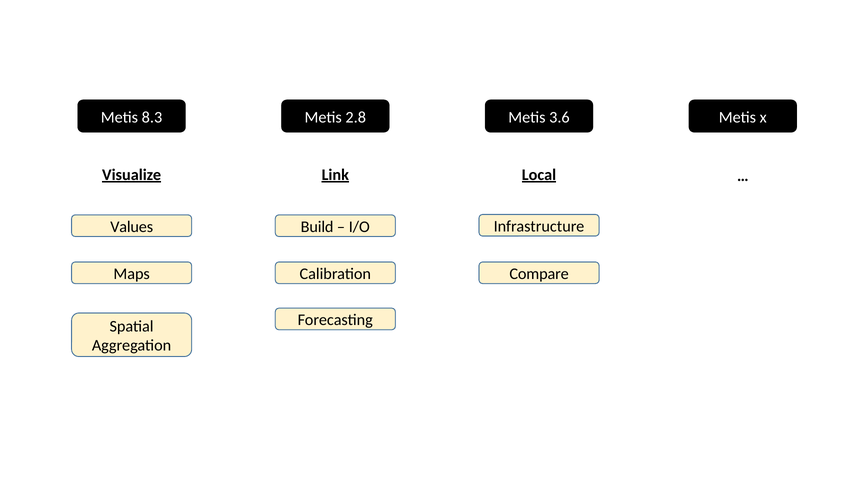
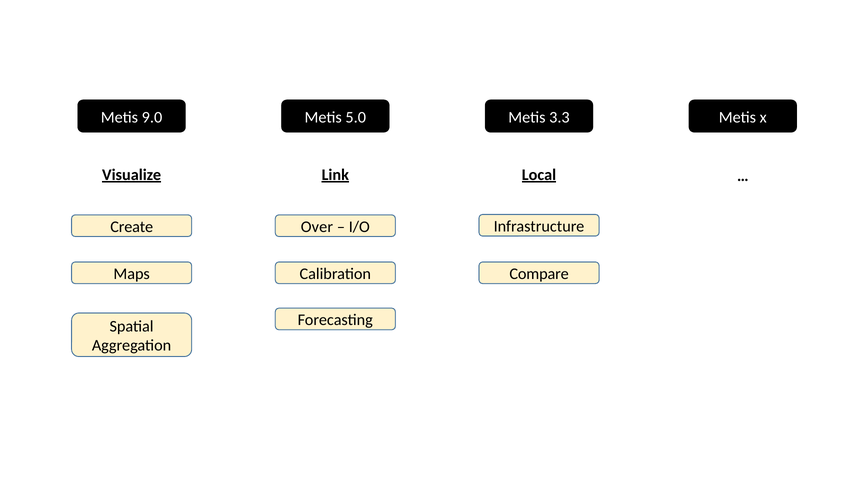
8.3: 8.3 -> 9.0 (152, 117)
2.8: 2.8 -> 5.0 (356, 117)
3.6: 3.6 -> 3.3 (559, 117)
Values: Values -> Create (132, 227)
Build: Build -> Over (317, 227)
